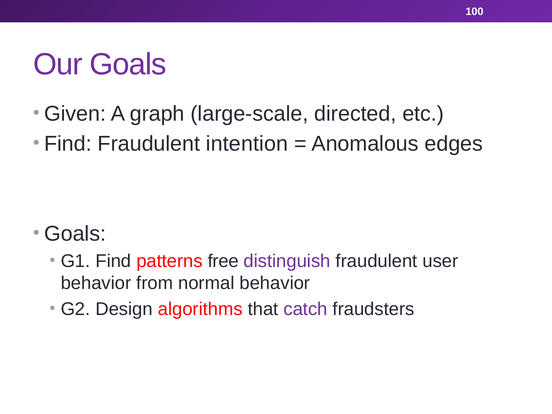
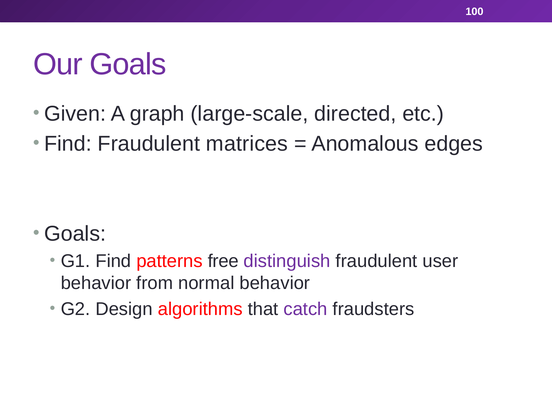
intention: intention -> matrices (247, 144)
